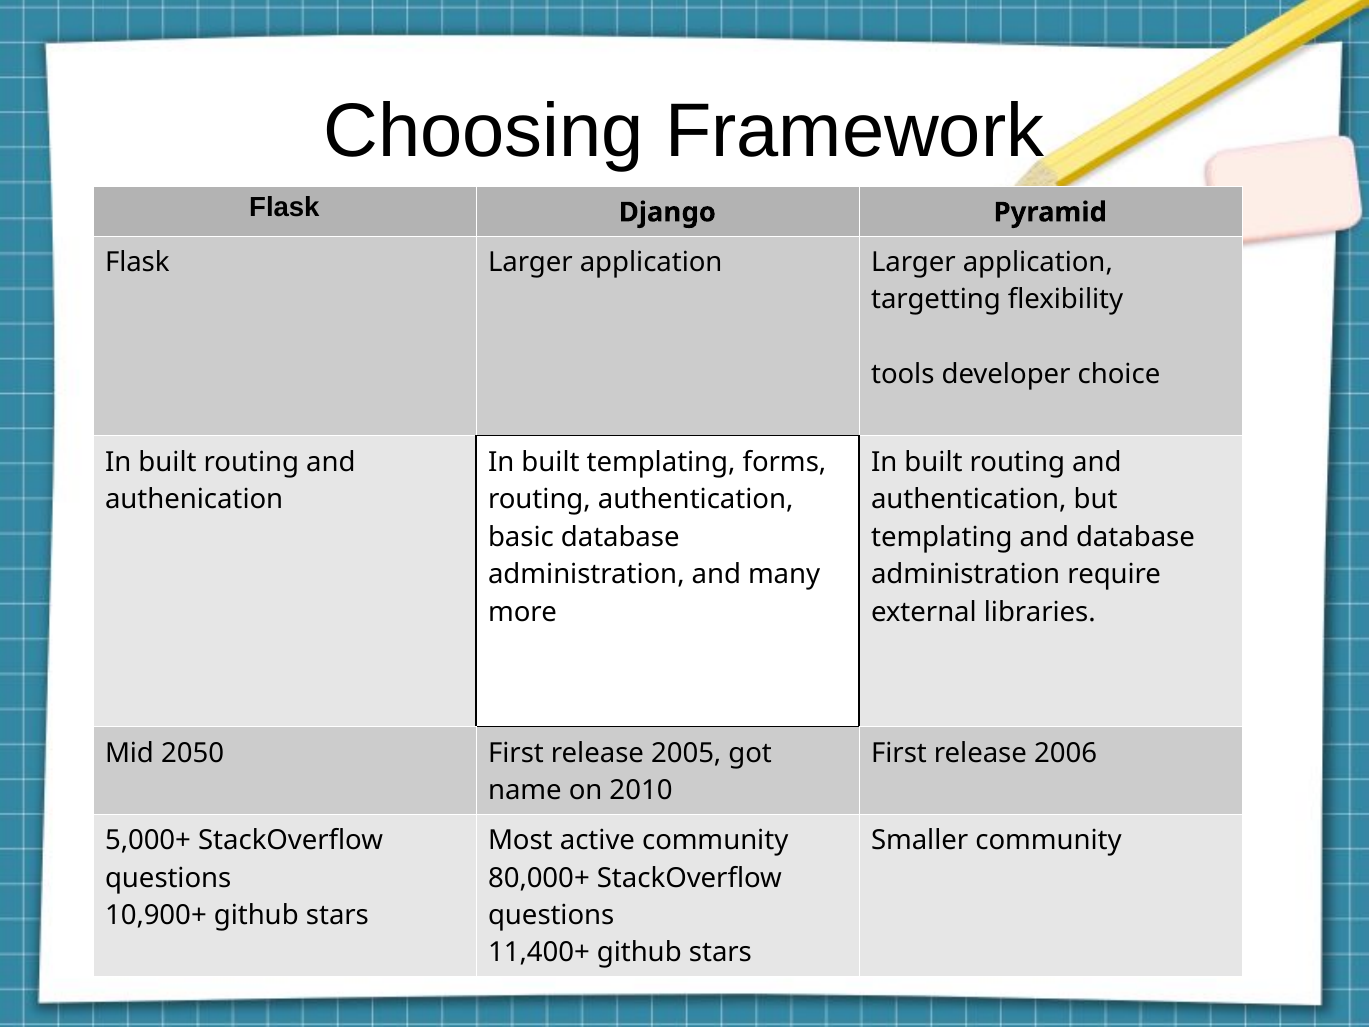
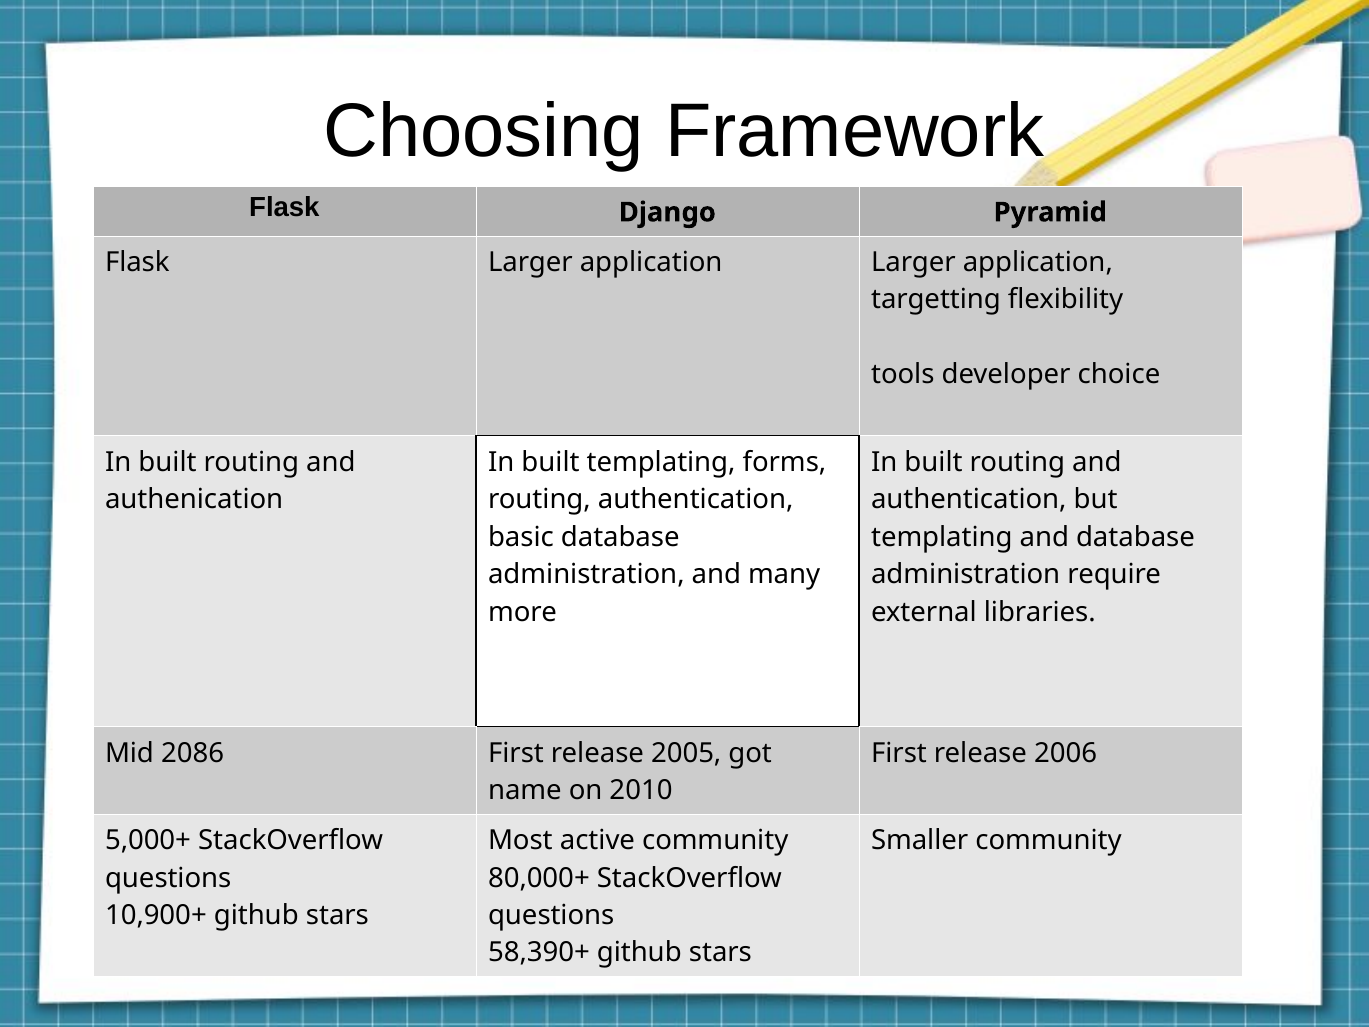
2050: 2050 -> 2086 (193, 753)
11,400+: 11,400+ -> 58,390+ (539, 953)
